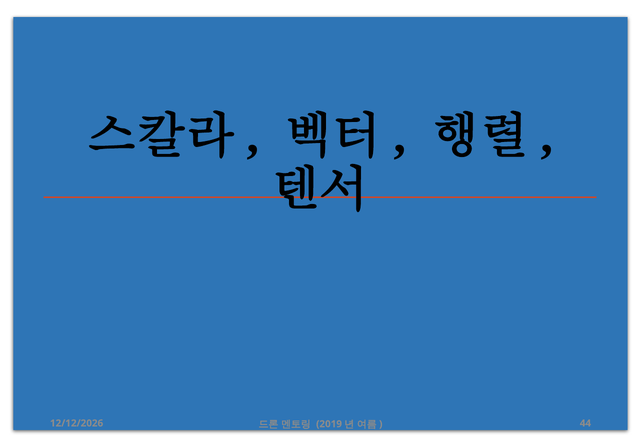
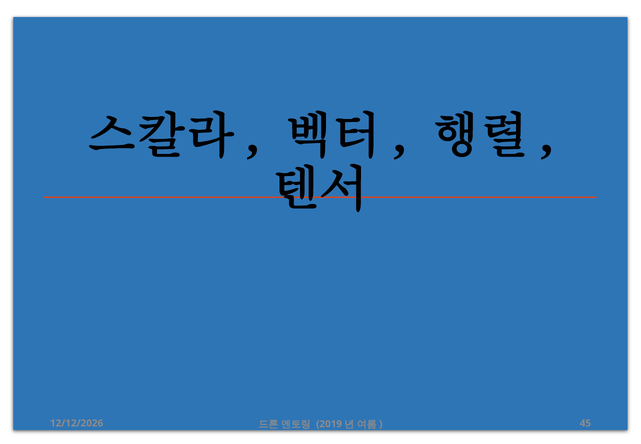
44: 44 -> 45 (585, 423)
